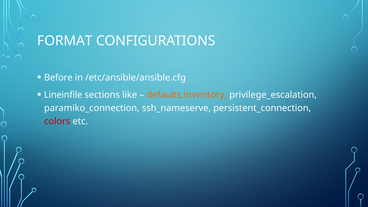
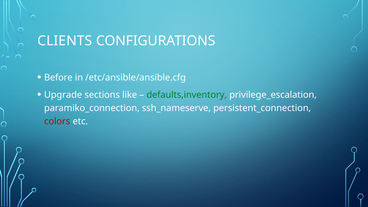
FORMAT: FORMAT -> CLIENTS (65, 41)
Lineinfile: Lineinfile -> Upgrade (63, 95)
defaults,inventory colour: orange -> green (187, 95)
